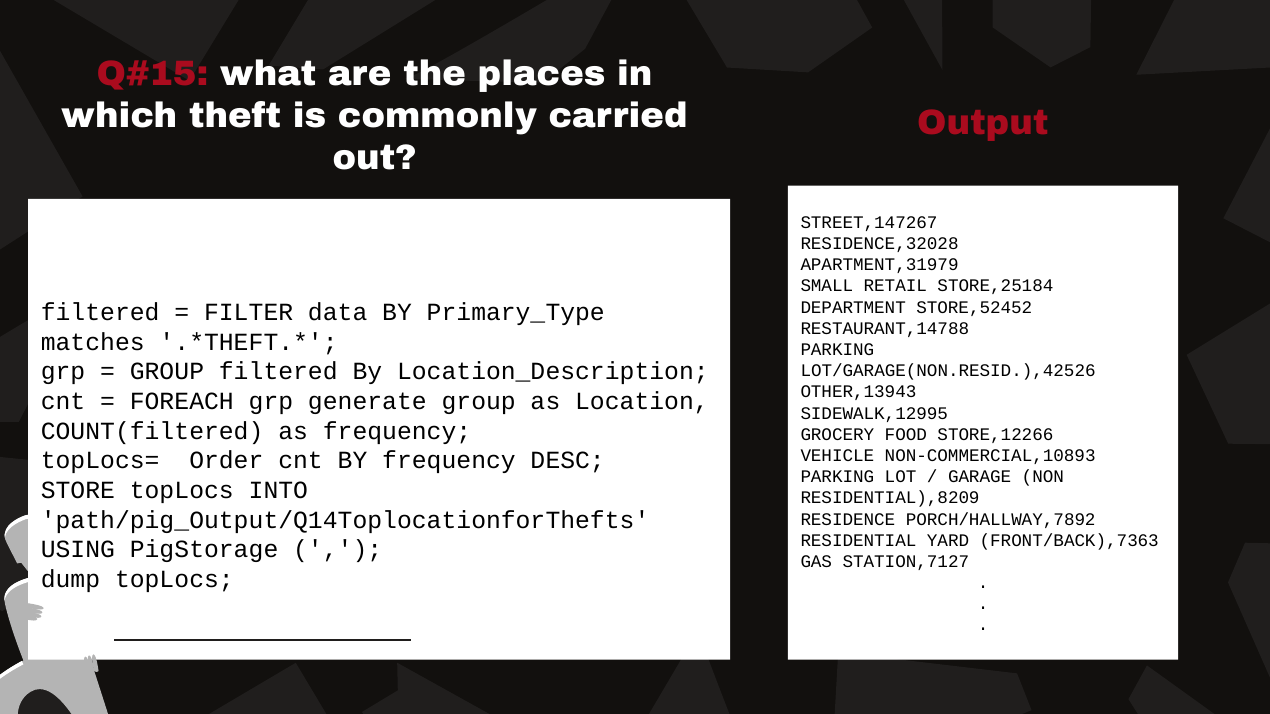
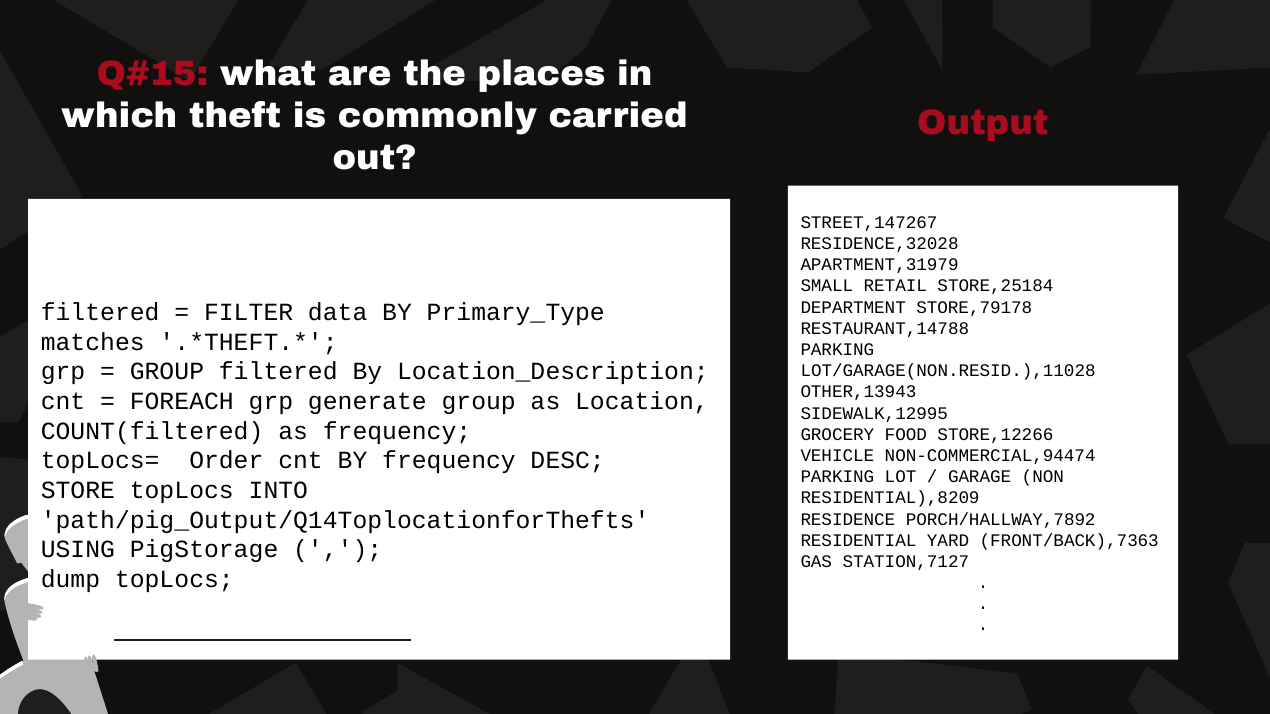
STORE,52452: STORE,52452 -> STORE,79178 (974, 307)
LOT/GARAGE(NON.RESID.),42526: LOT/GARAGE(NON.RESID.),42526 -> LOT/GARAGE(NON.RESID.),11028 (948, 371)
NON-COMMERCIAL,10893: NON-COMMERCIAL,10893 -> NON-COMMERCIAL,94474 (990, 456)
